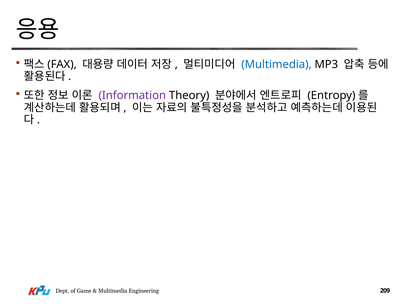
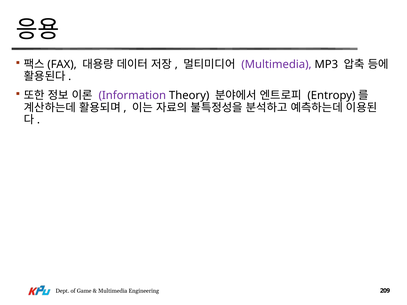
Multimedia colour: blue -> purple (276, 64)
